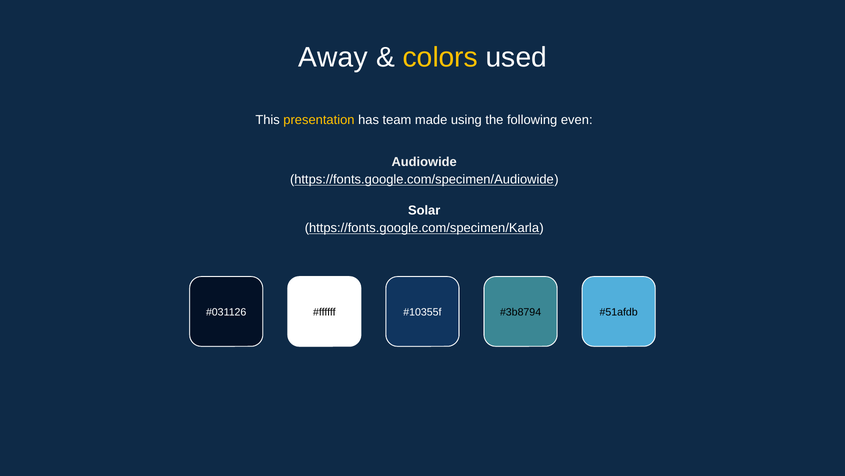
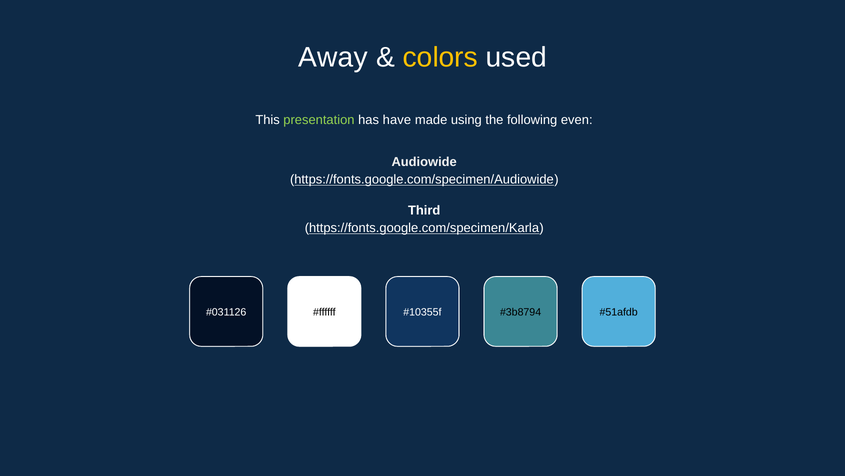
presentation colour: yellow -> light green (319, 120)
team: team -> have (397, 120)
Solar: Solar -> Third (424, 210)
